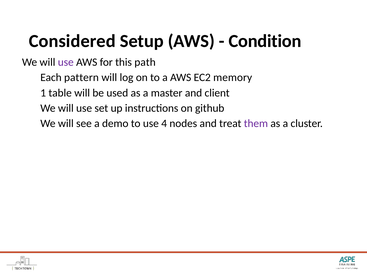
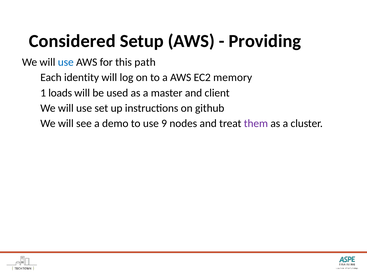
Condition: Condition -> Providing (265, 41)
use colour: purple -> blue (66, 62)
pattern: pattern -> identity (82, 78)
table: table -> loads (60, 93)
4: 4 -> 9 (164, 124)
